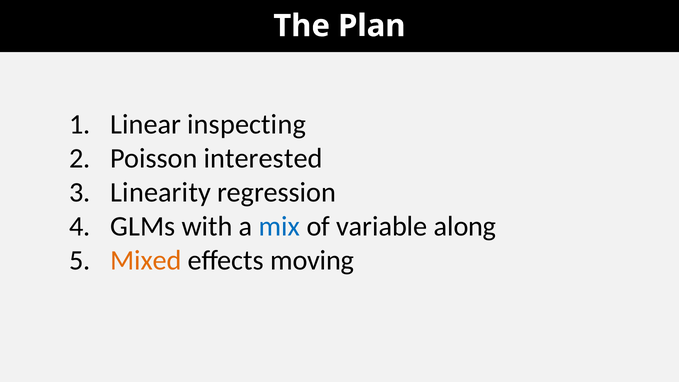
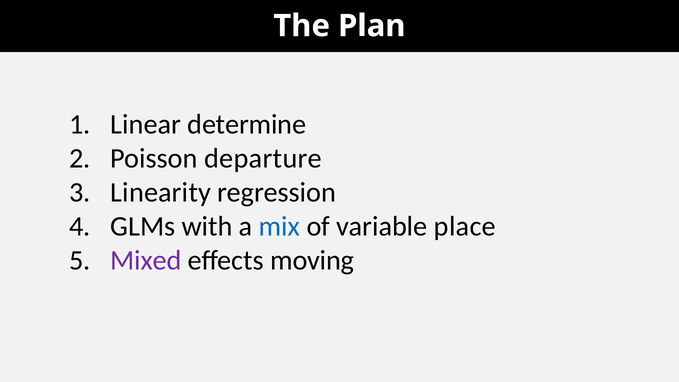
inspecting: inspecting -> determine (247, 124)
interested: interested -> departure (263, 158)
along: along -> place (465, 226)
Mixed colour: orange -> purple (146, 260)
